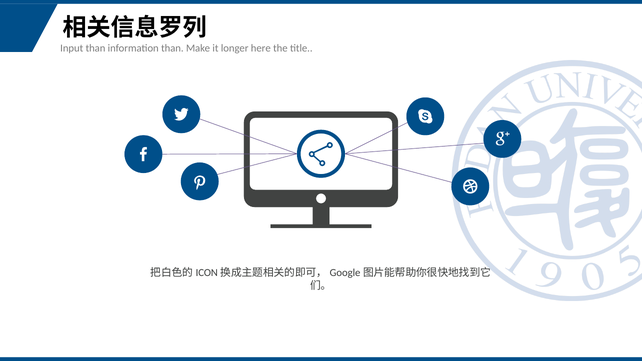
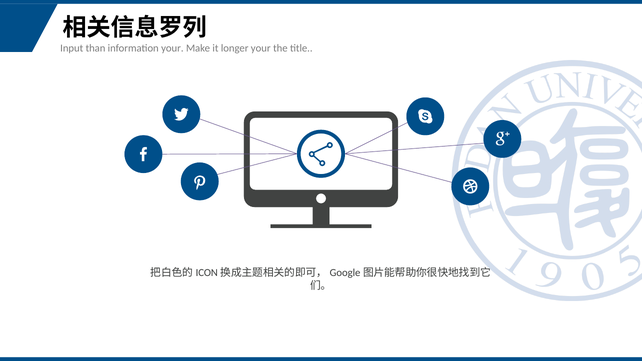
information than: than -> your (172, 48)
longer here: here -> your (261, 48)
